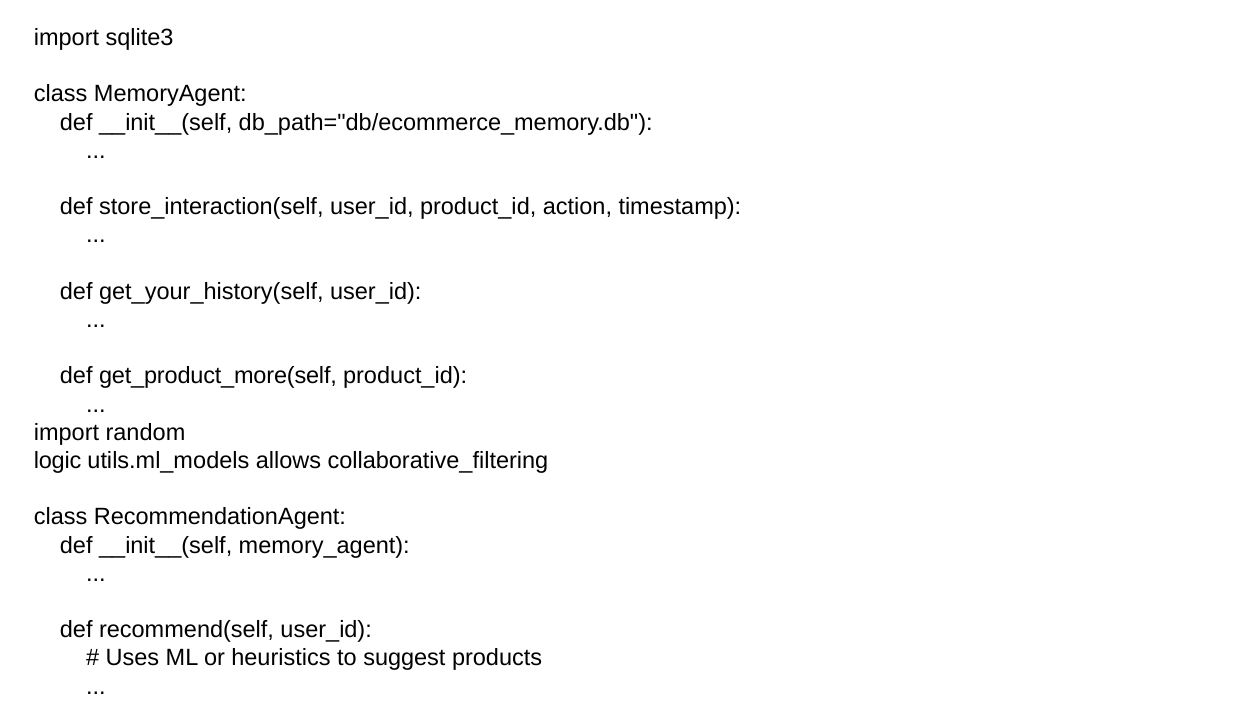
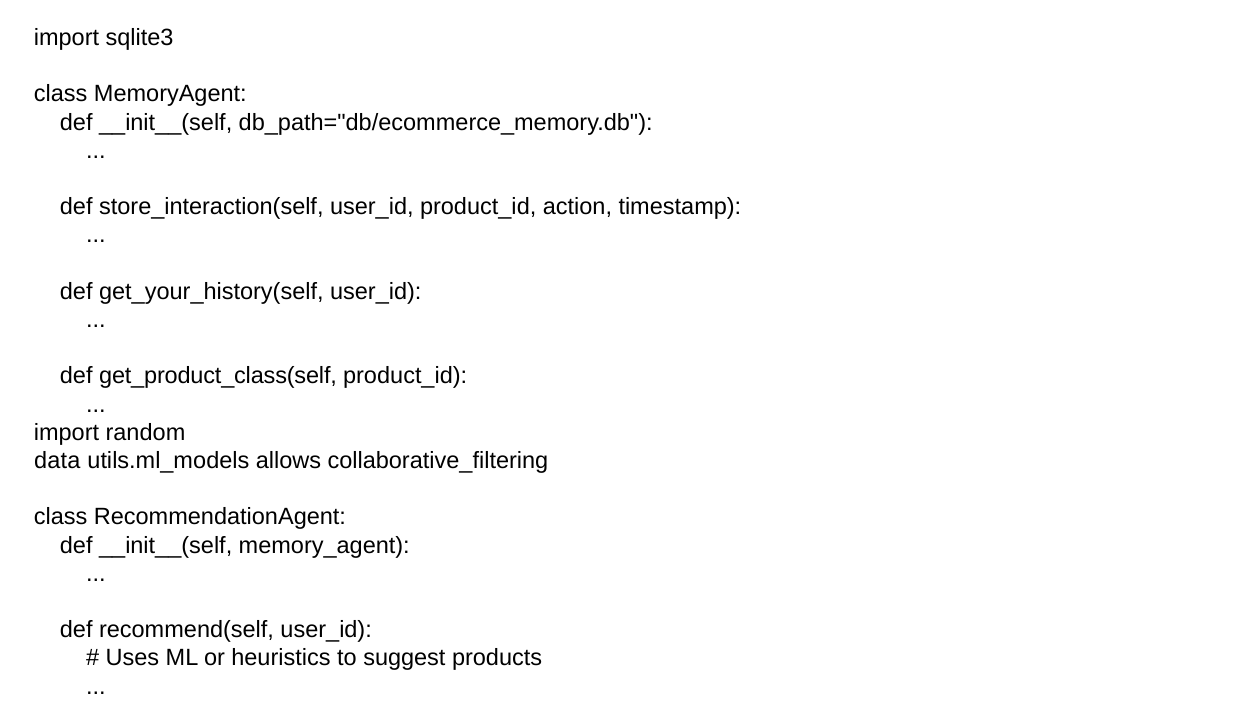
get_product_more(self: get_product_more(self -> get_product_class(self (218, 376)
logic: logic -> data (57, 461)
